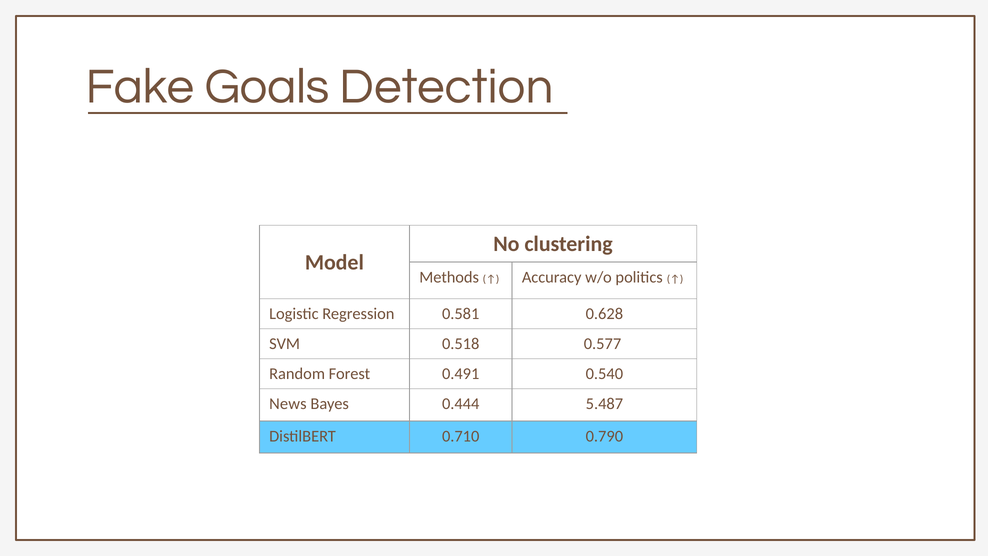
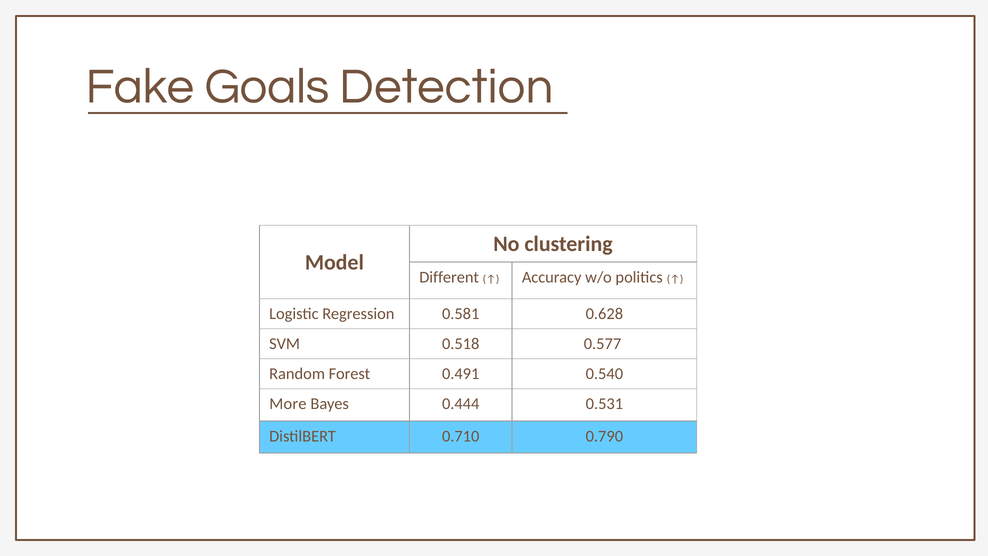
Methods: Methods -> Different (449, 277)
News: News -> More (288, 404)
5.487: 5.487 -> 0.531 (604, 404)
